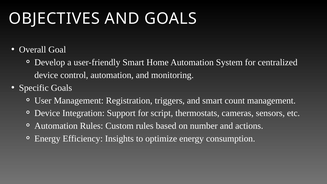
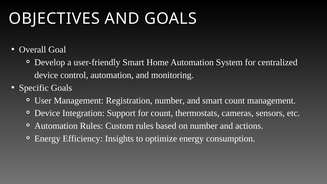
Registration triggers: triggers -> number (170, 100)
for script: script -> count (162, 113)
